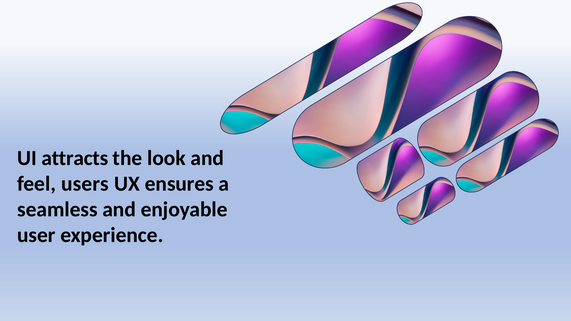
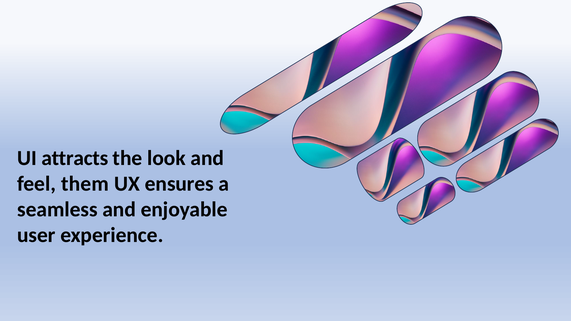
users: users -> them (85, 184)
